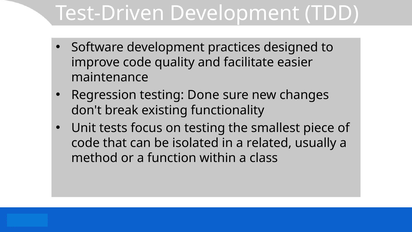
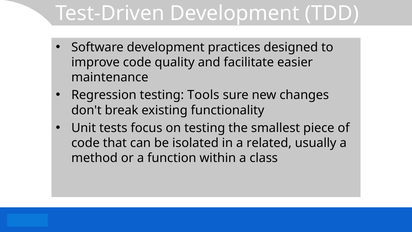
Done: Done -> Tools (203, 95)
